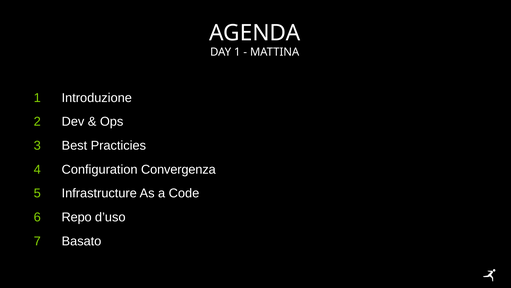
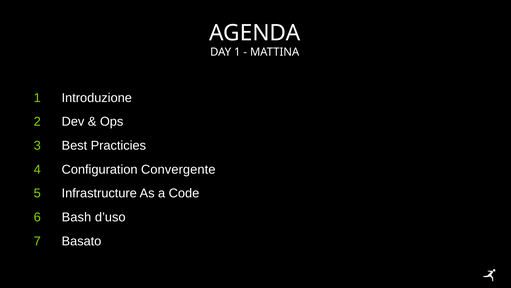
Convergenza: Convergenza -> Convergente (178, 169)
Repo: Repo -> Bash (76, 217)
